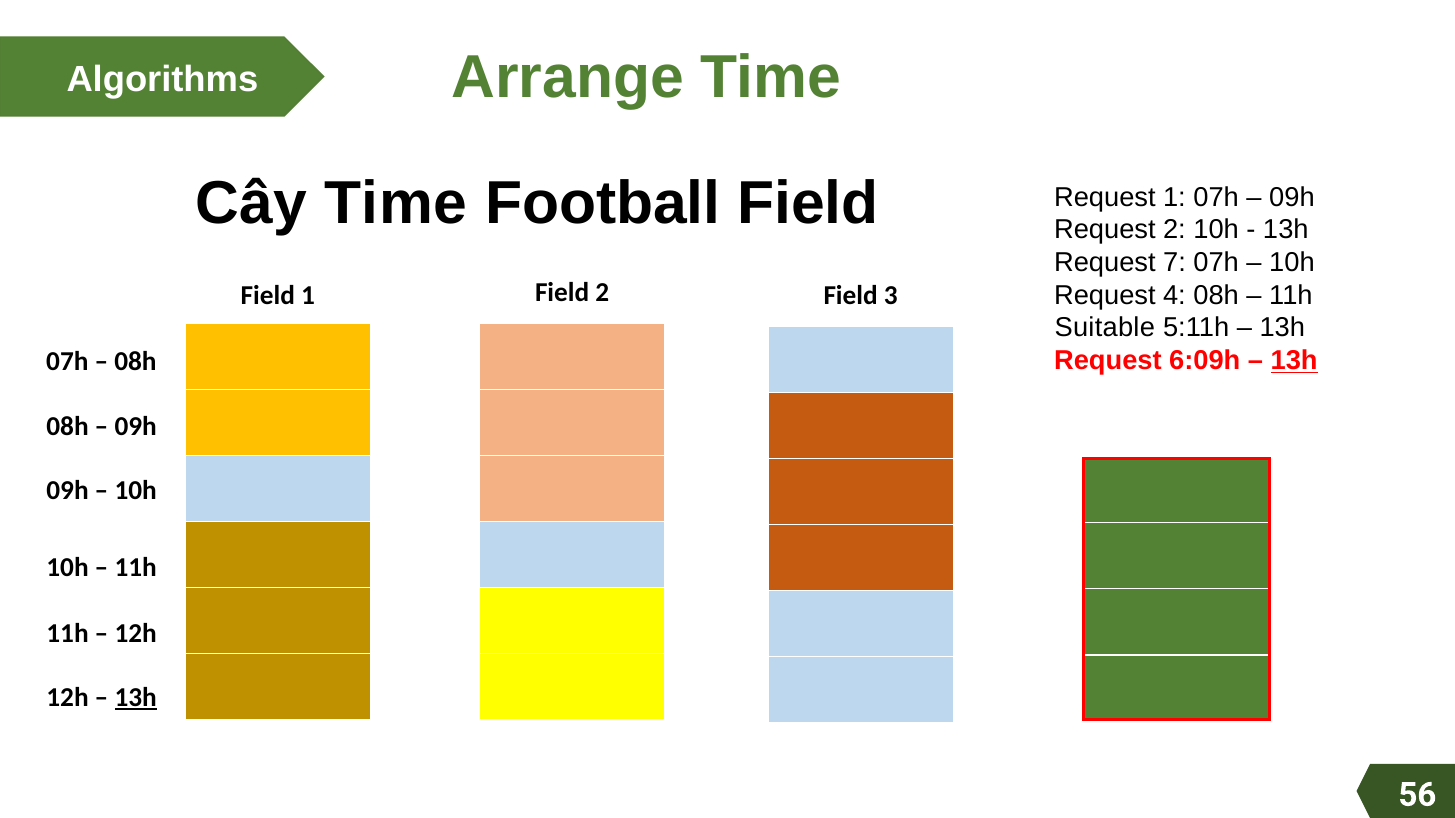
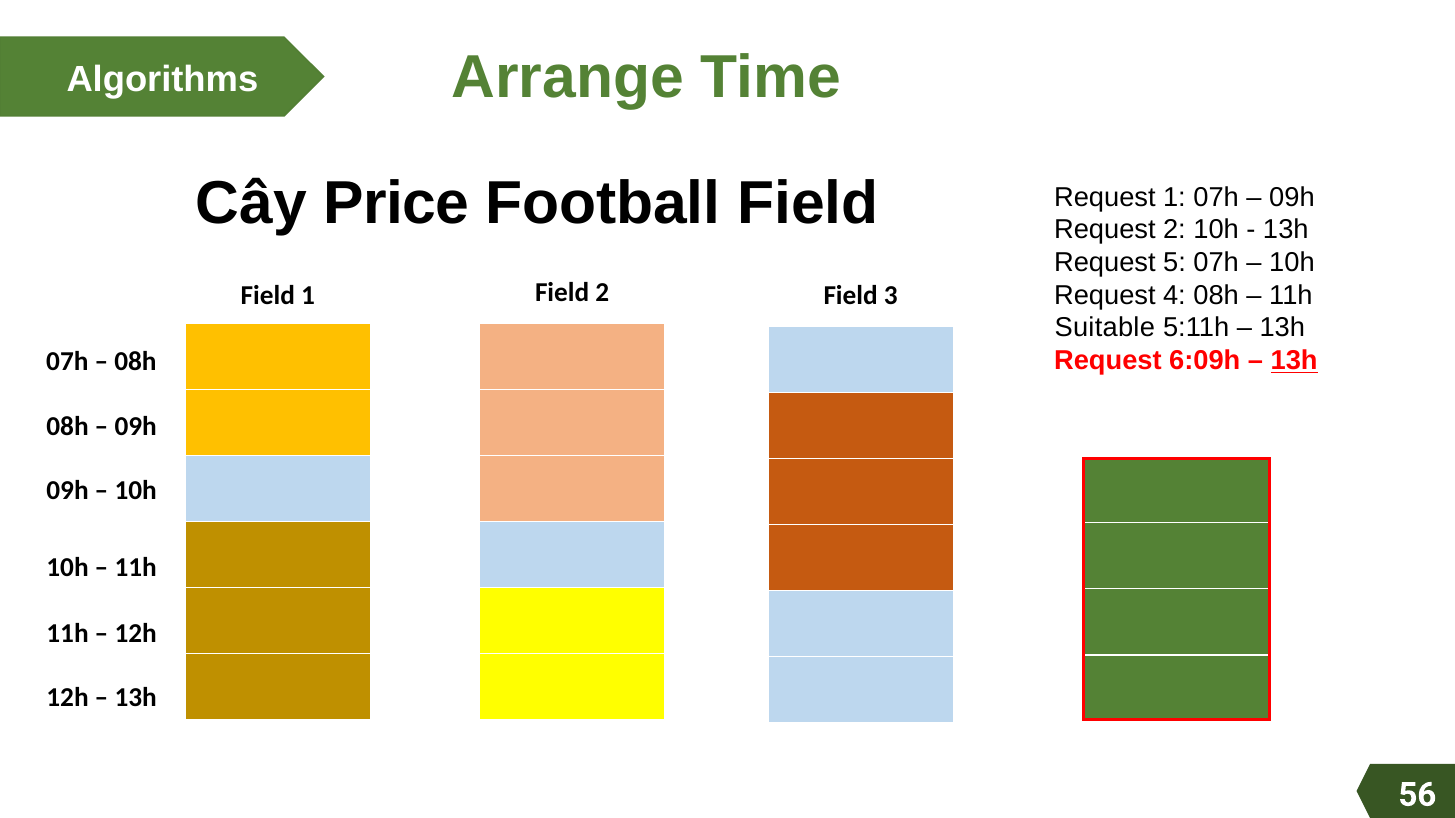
Cây Time: Time -> Price (396, 203)
7: 7 -> 5 (1174, 263)
13h underline: present -> none (136, 698)
